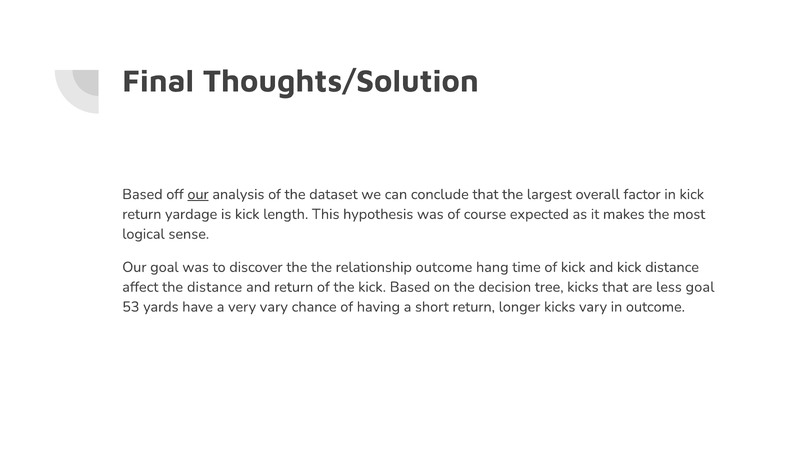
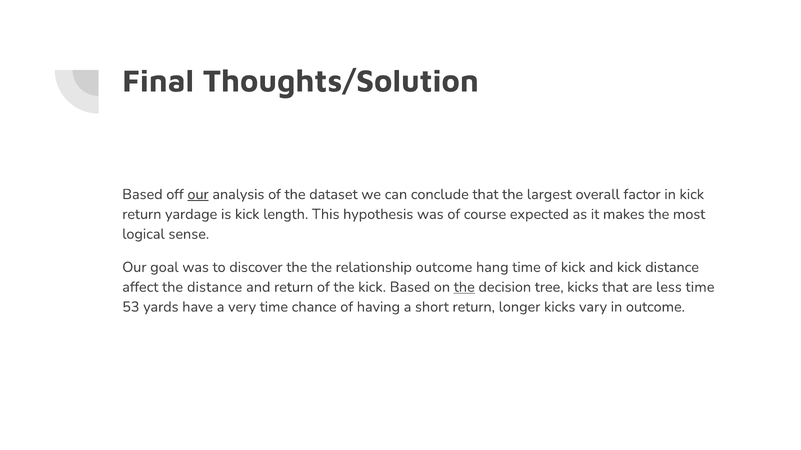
the underline: none -> present (464, 287)
less goal: goal -> time (700, 287)
very vary: vary -> time (274, 307)
